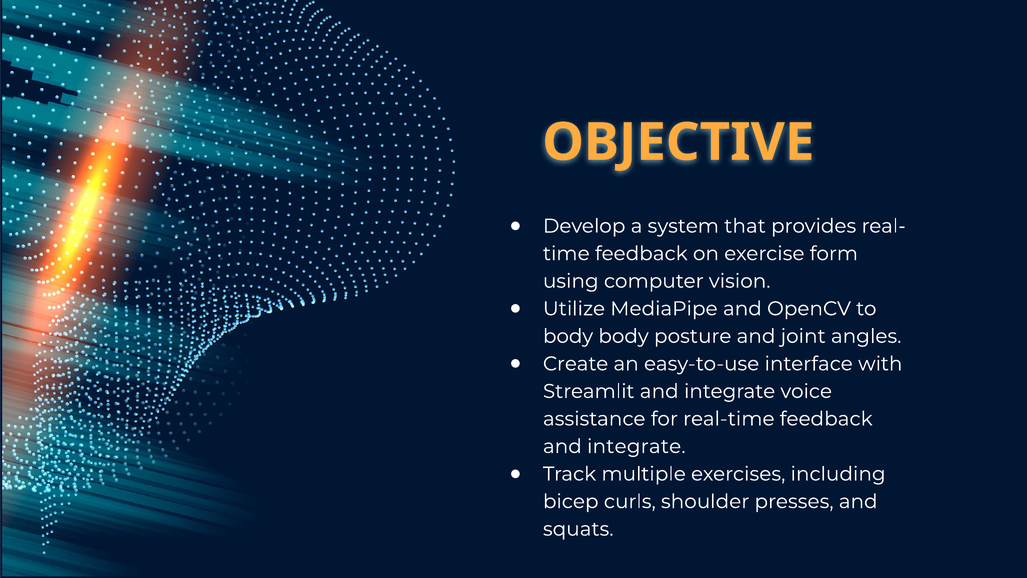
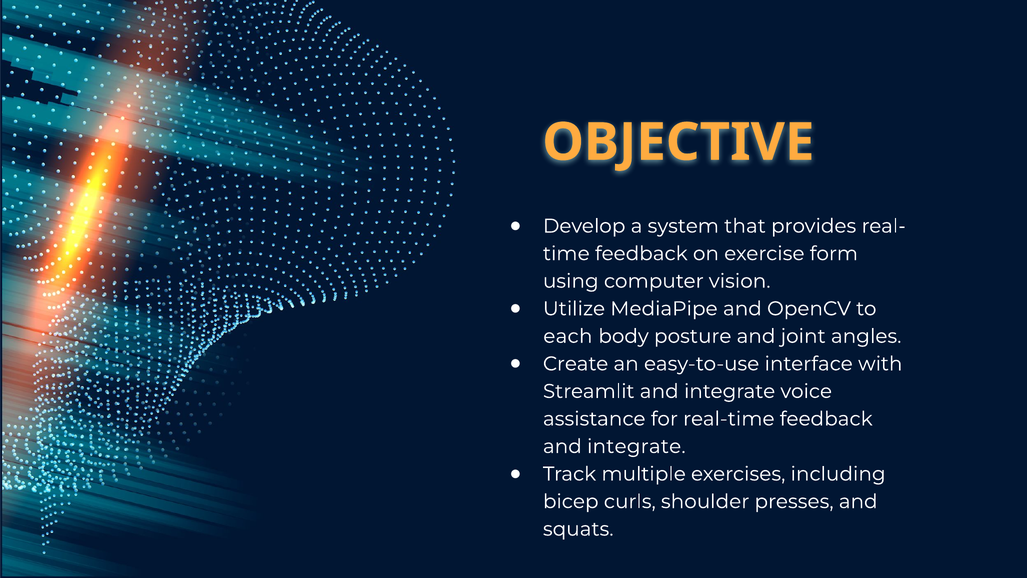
body: body -> each (568, 336)
